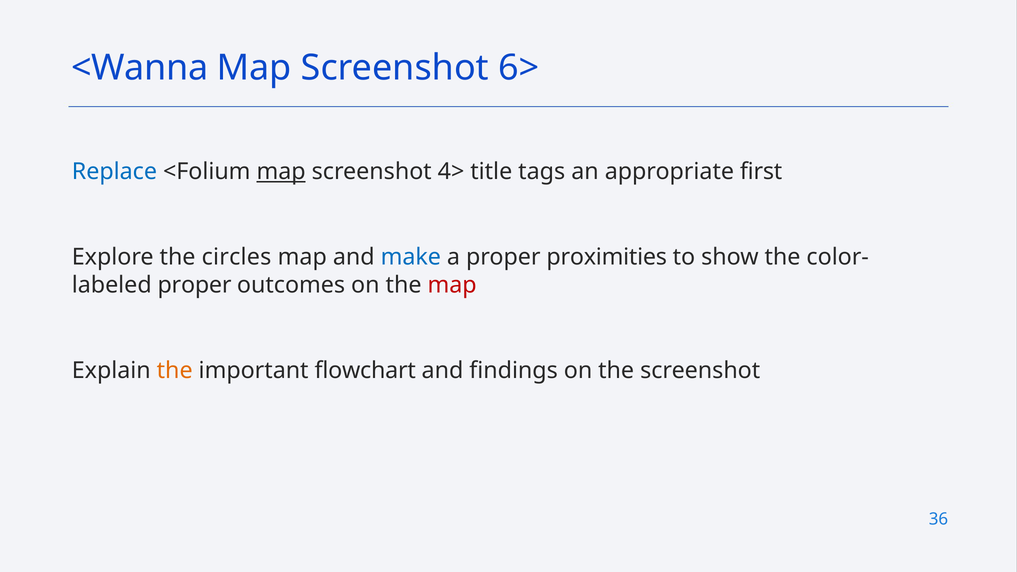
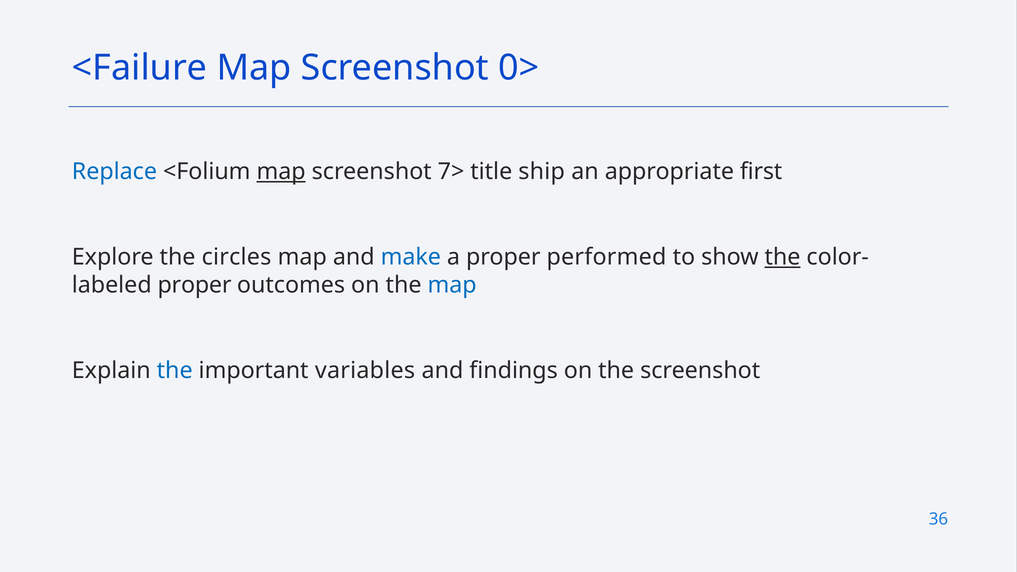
<Wanna: <Wanna -> <Failure (140, 68)
6>: 6> -> 0> (519, 68)
4>: 4> -> 7> (451, 172)
tags: tags -> ship (542, 172)
proximities: proximities -> performed (606, 257)
the underline: none -> present (782, 257)
map colour: red -> blue (452, 285)
the colour: orange -> blue (175, 371)
flowchart: flowchart -> variables (365, 371)
